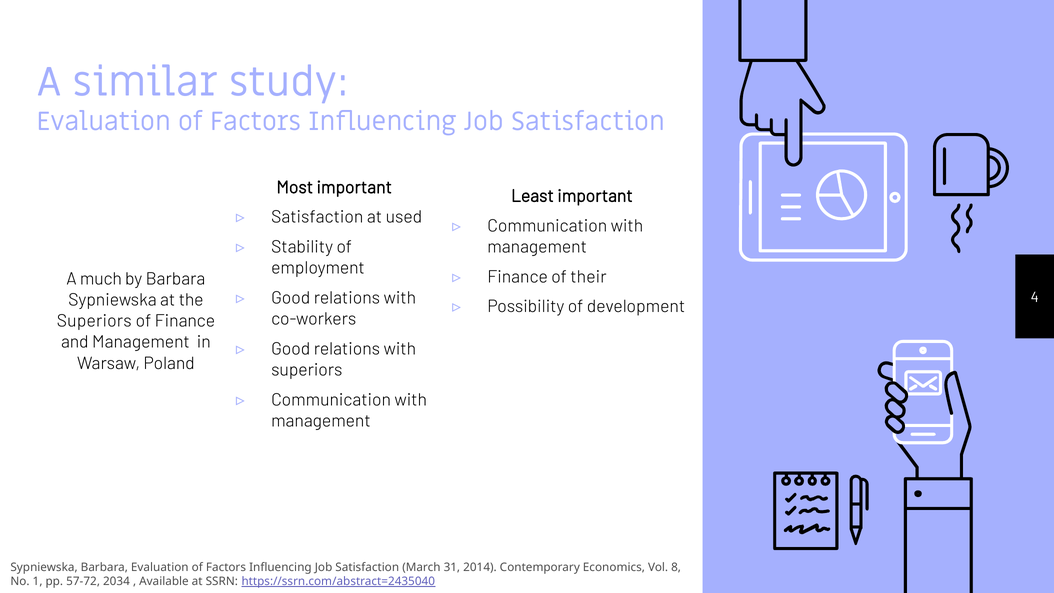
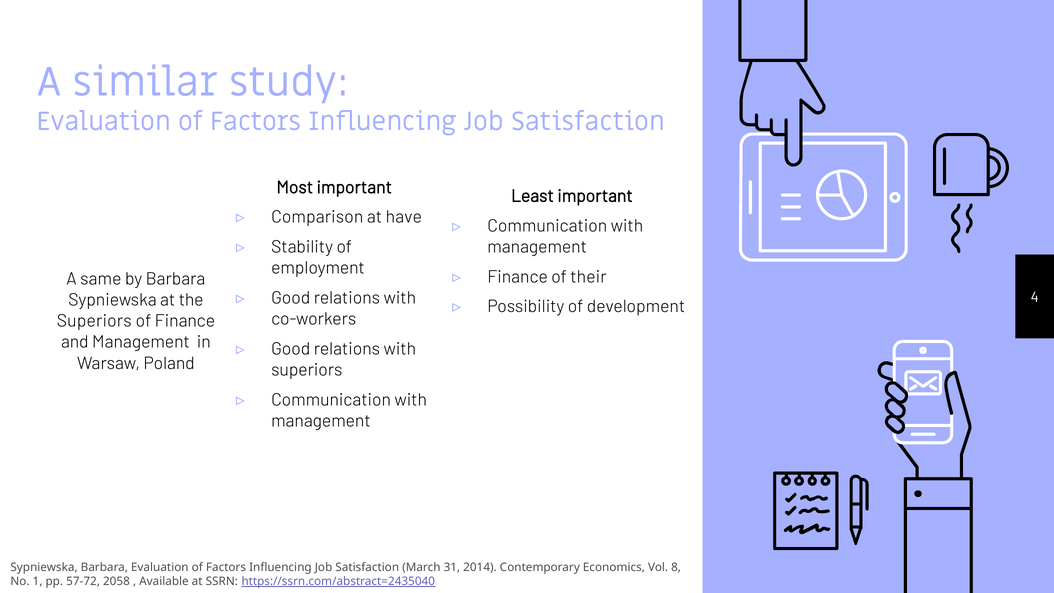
Satisfaction: Satisfaction -> Comparison (317, 217)
used: used -> have (404, 217)
much: much -> same (101, 279)
2034: 2034 -> 2058 (116, 581)
